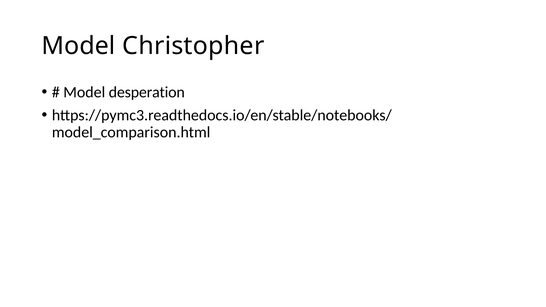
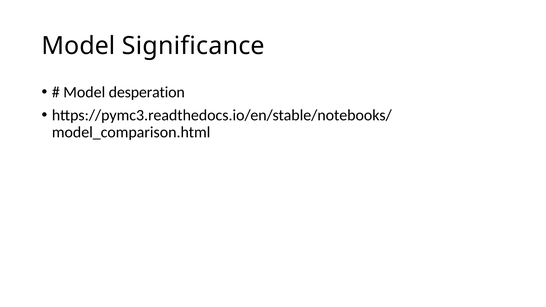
Christopher: Christopher -> Significance (193, 46)
